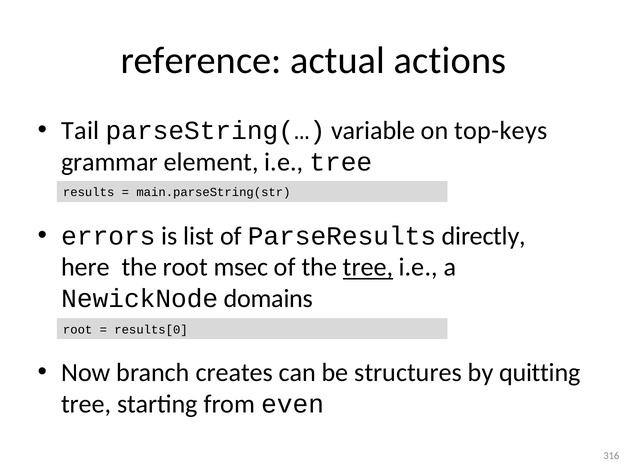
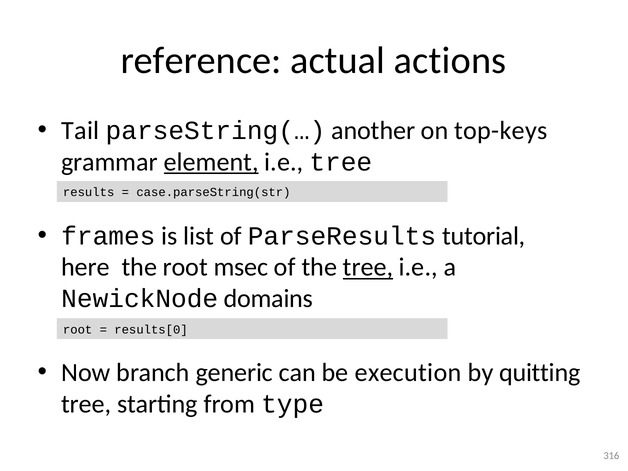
variable: variable -> another (373, 131)
element underline: none -> present (211, 162)
main.parseString(str: main.parseString(str -> case.parseString(str (213, 192)
errors: errors -> frames (108, 236)
directly: directly -> tutorial (484, 236)
creates: creates -> generic (234, 373)
structures: structures -> execution (408, 373)
even: even -> type (293, 404)
